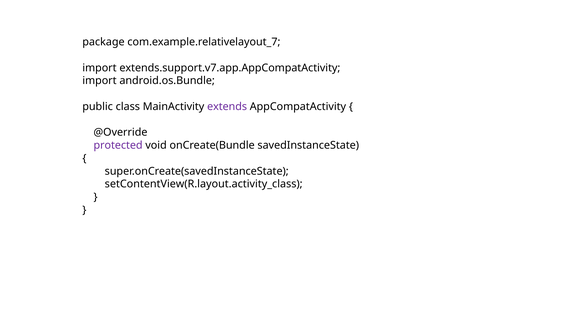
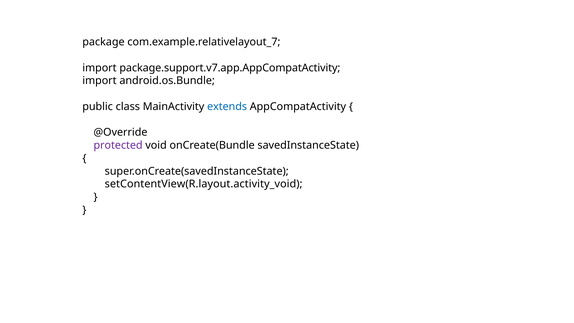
extends.support.v7.app.AppCompatActivity: extends.support.v7.app.AppCompatActivity -> package.support.v7.app.AppCompatActivity (230, 68)
extends colour: purple -> blue (227, 107)
setContentView(R.layout.activity_class: setContentView(R.layout.activity_class -> setContentView(R.layout.activity_void (204, 184)
